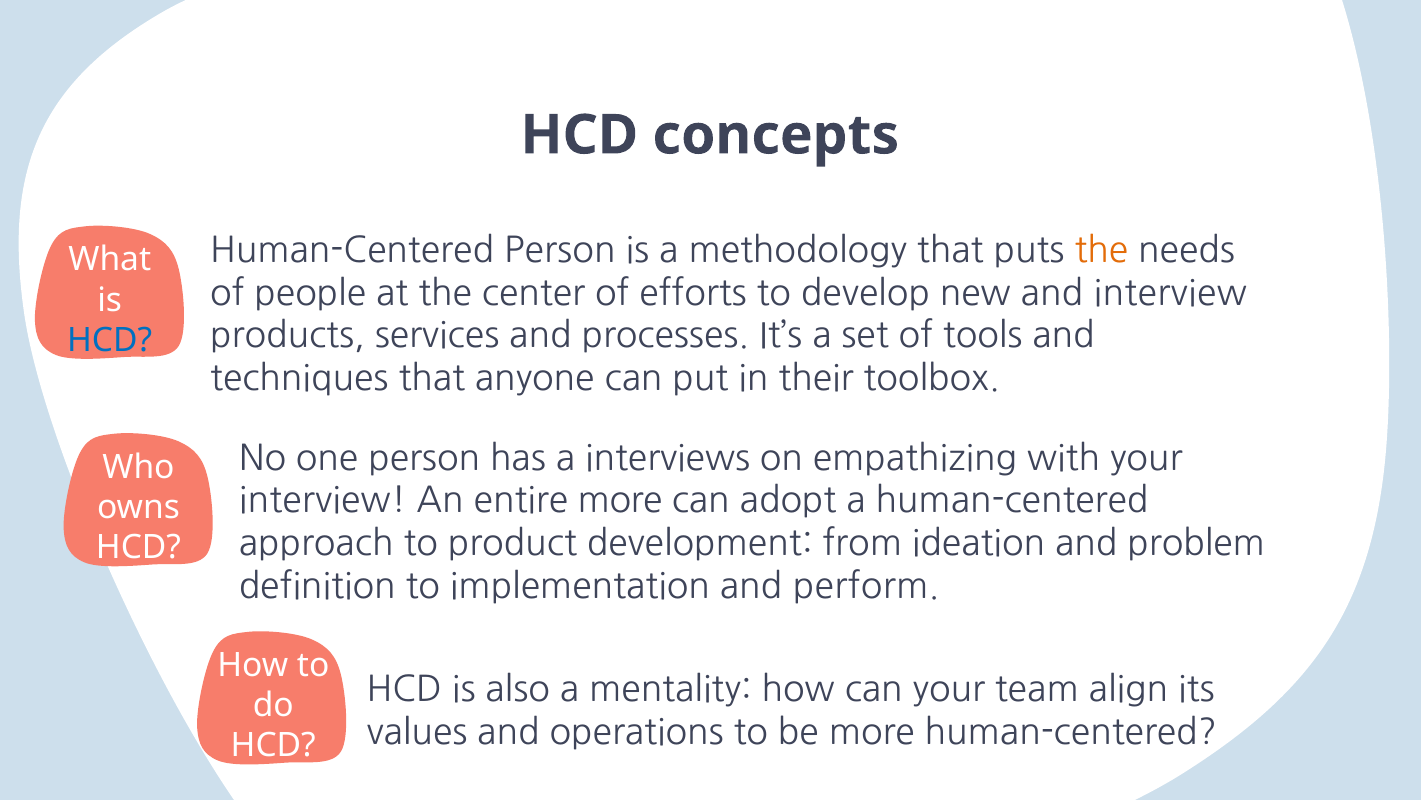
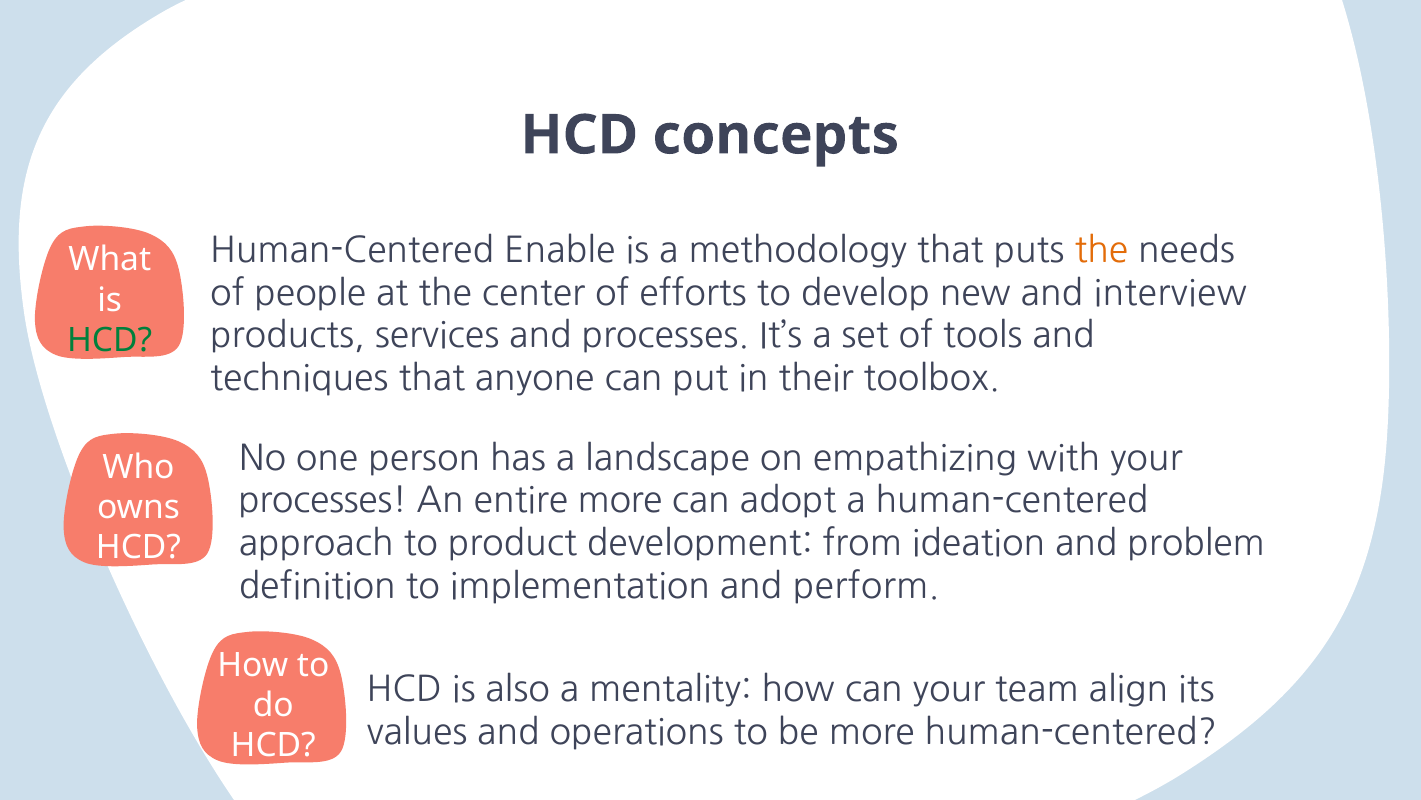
Human-Centered Person: Person -> Enable (560, 250)
HCD colour: blue -> green (110, 340)
interviews: interviews -> landscape (668, 458)
interview: interview -> processes (323, 501)
